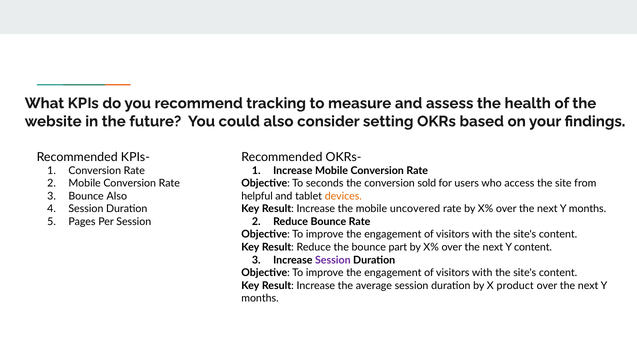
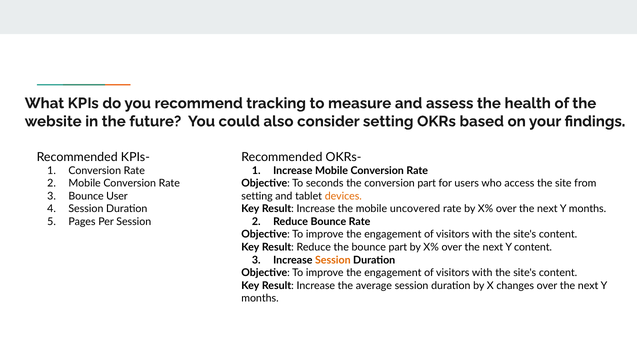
conversion sold: sold -> part (427, 183)
Bounce Also: Also -> User (117, 196)
helpful: helpful -> setting (257, 196)
Session colour: purple -> orange (333, 260)
product: product -> changes (515, 285)
